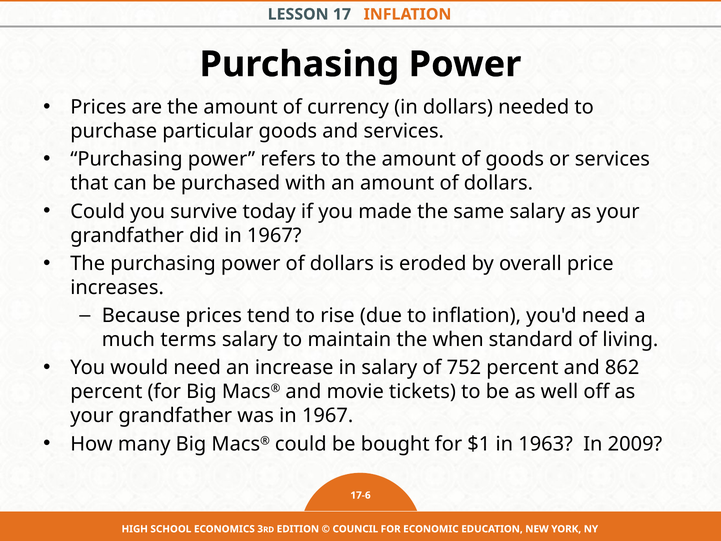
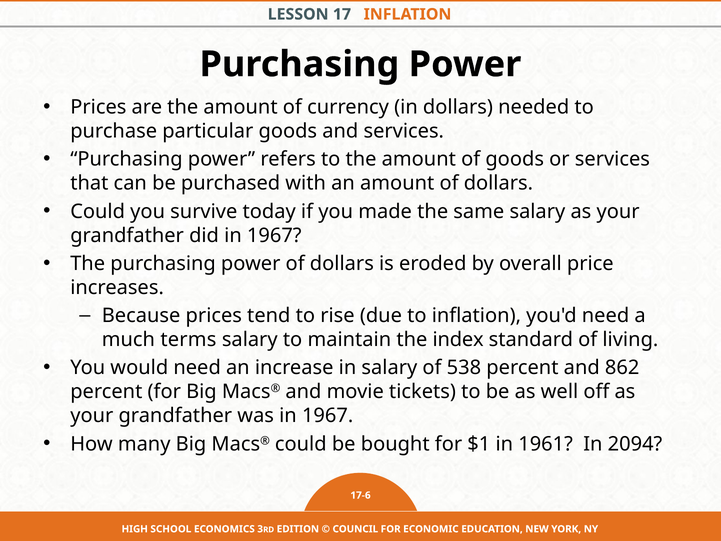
when: when -> index (458, 340)
752: 752 -> 538 (464, 368)
1963: 1963 -> 1961 (546, 444)
2009: 2009 -> 2094 (635, 444)
